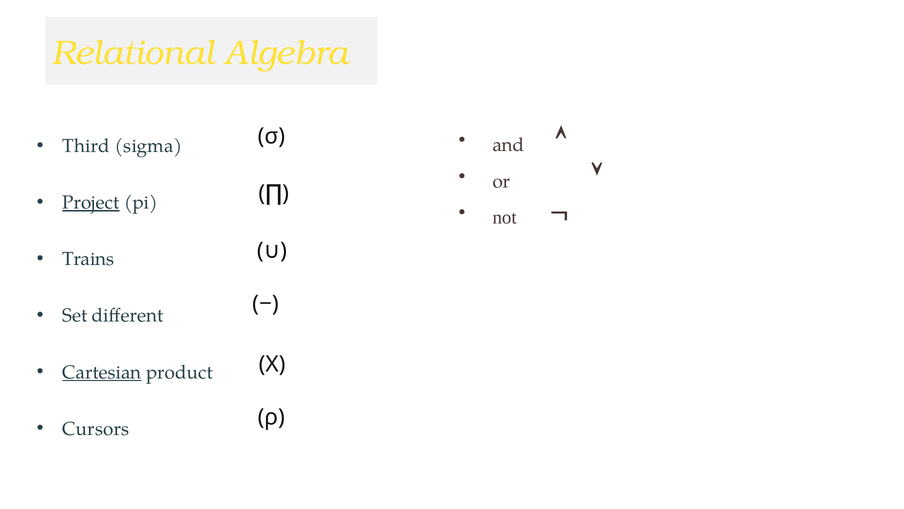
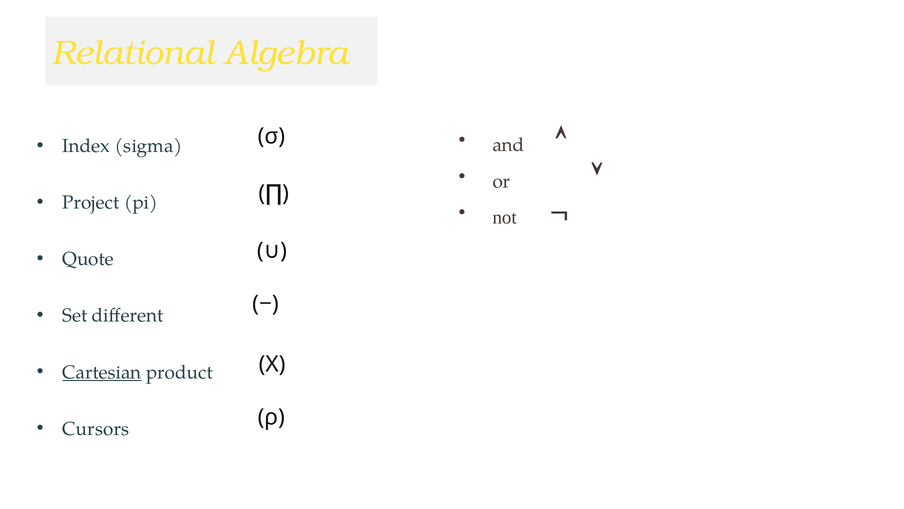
Third: Third -> Index (86, 146)
Project underline: present -> none (91, 202)
Trains: Trains -> Quote (88, 259)
